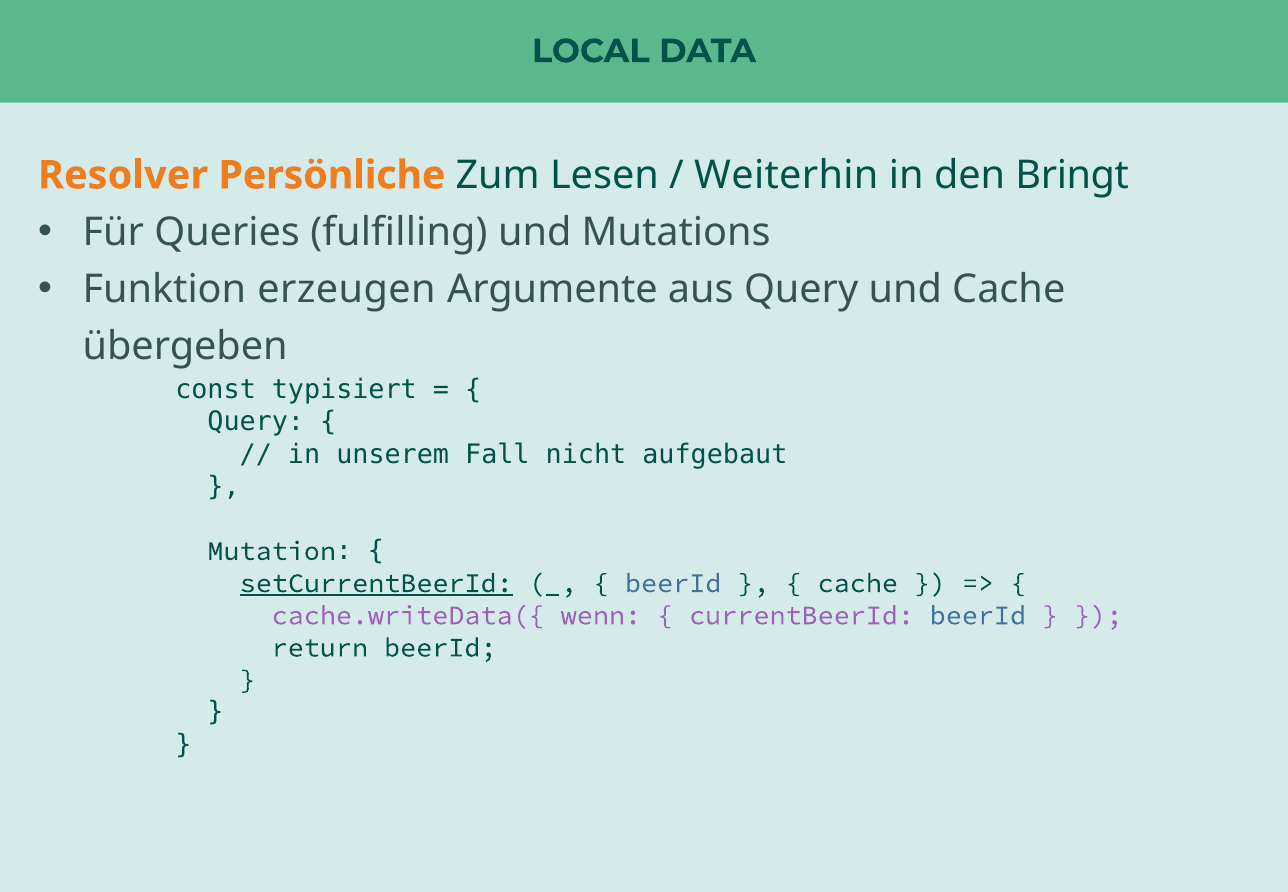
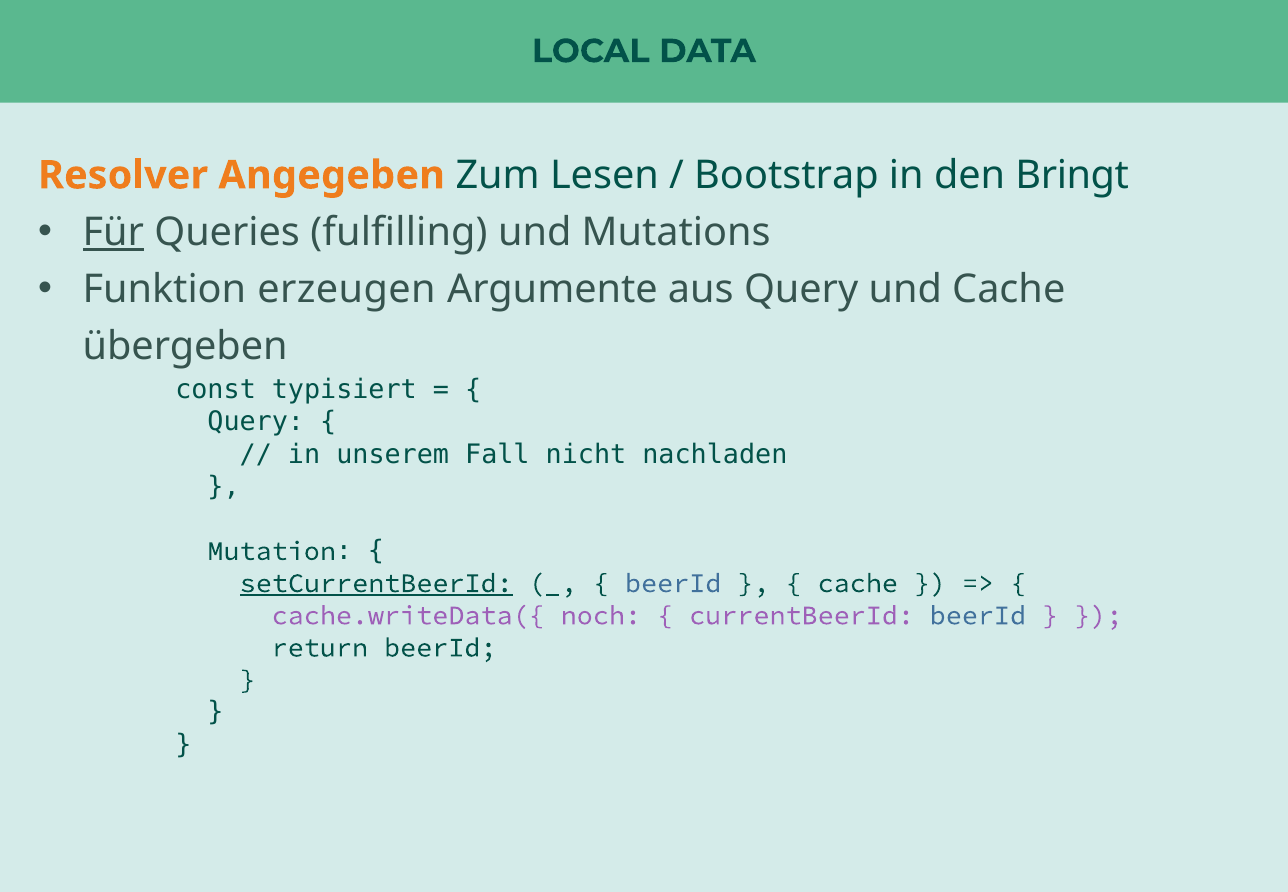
Persönliche: Persönliche -> Angegeben (332, 175)
Weiterhin: Weiterhin -> Bootstrap (786, 175)
Für underline: none -> present (113, 232)
aufgebaut: aufgebaut -> nachladen (715, 454)
wenn: wenn -> noch (601, 615)
